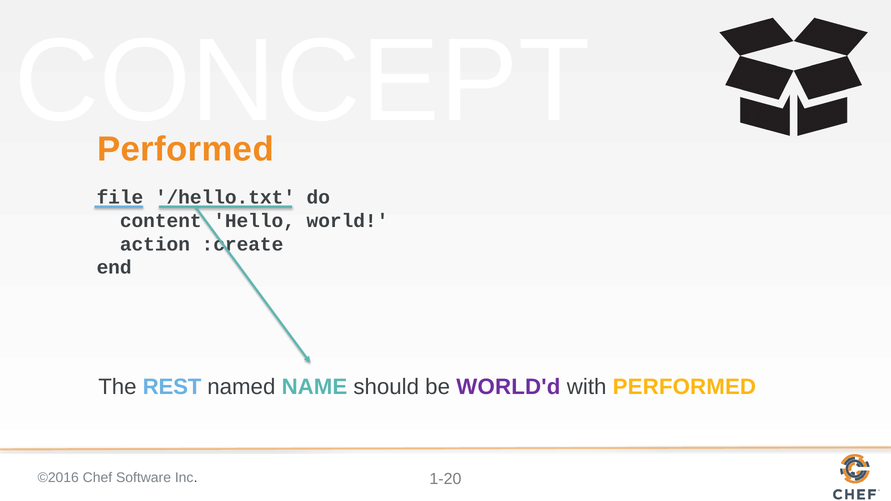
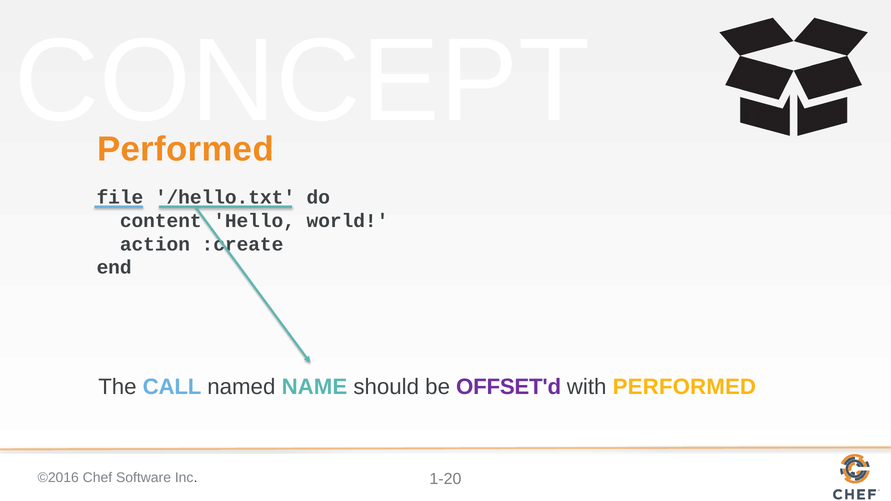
REST: REST -> CALL (172, 387)
WORLD'd: WORLD'd -> OFFSET'd (509, 387)
